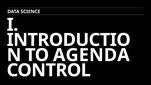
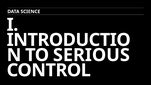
AGENDA: AGENDA -> SERIOUS (91, 55)
